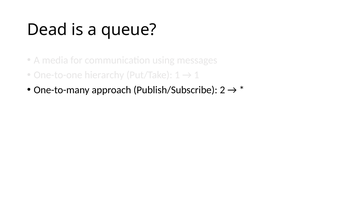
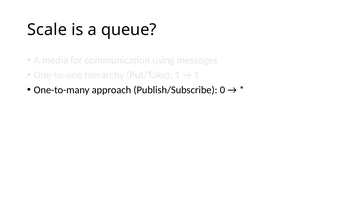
Dead: Dead -> Scale (47, 30)
2: 2 -> 0 (222, 90)
